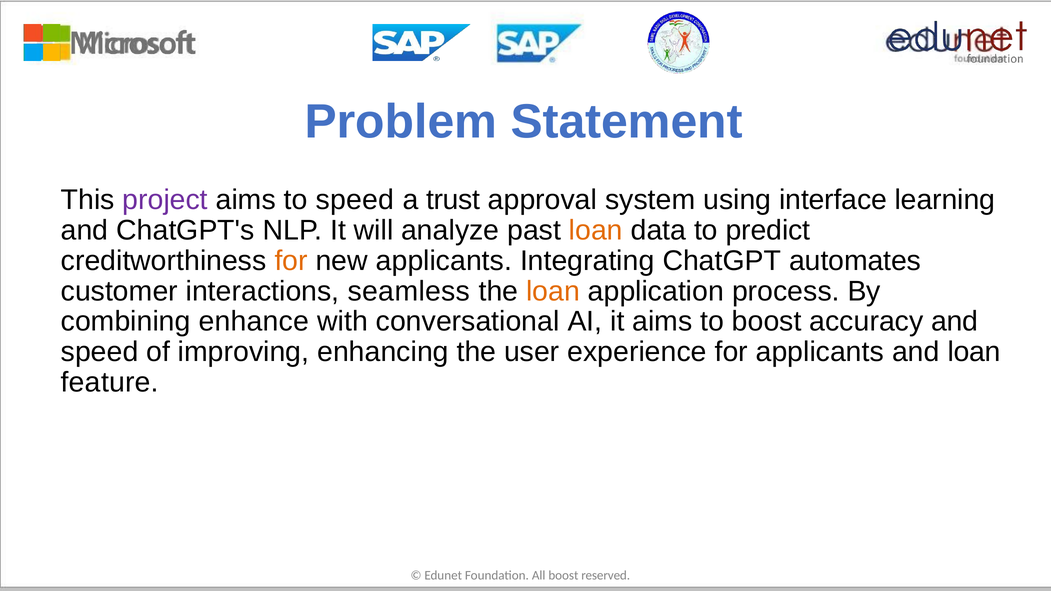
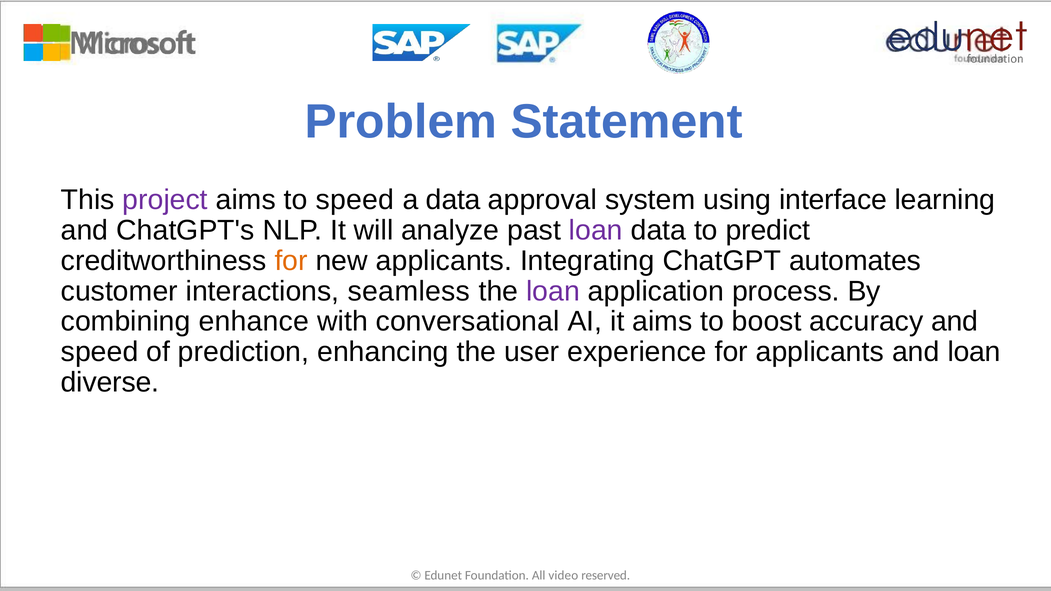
a trust: trust -> data (453, 200)
loan colour: orange -> purple (596, 231)
loan colour: orange -> purple (553, 291)
improving: improving -> prediction (244, 352)
feature: feature -> diverse (110, 382)
All boost: boost -> video (563, 576)
